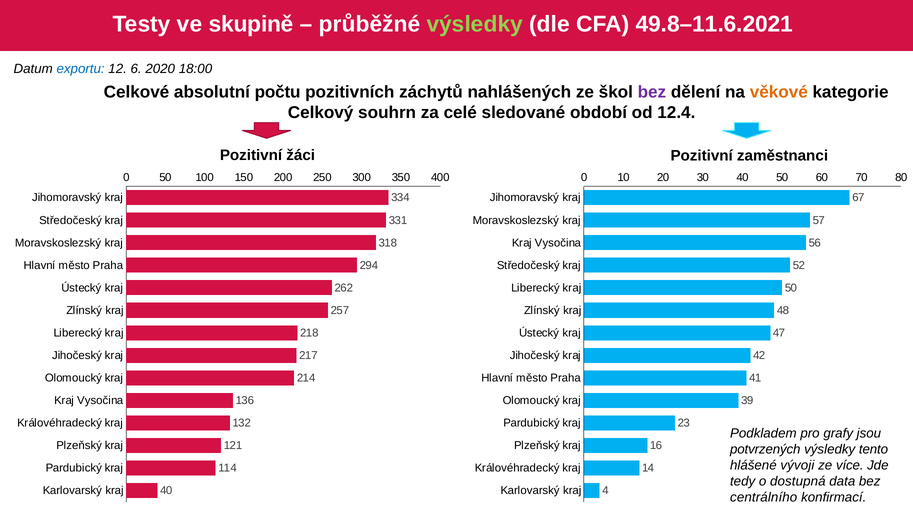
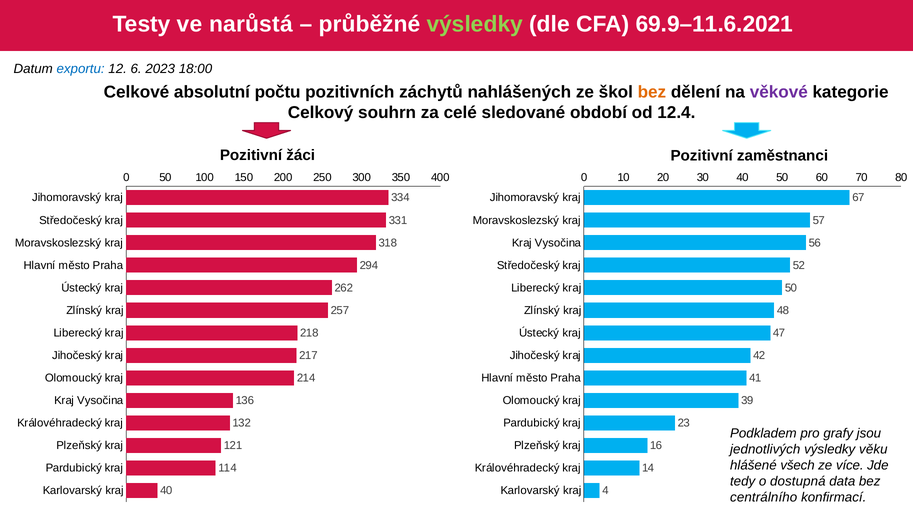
skupině: skupině -> narůstá (251, 24)
49.8–11.6.2021: 49.8–11.6.2021 -> 69.9–11.6.2021 (714, 24)
2020: 2020 -> 2023 (160, 69)
bez colour: purple -> orange (652, 92)
věkové colour: orange -> purple (779, 92)
potvrzených: potvrzených -> jednotlivých (765, 450)
tento: tento -> věku (873, 450)
vývoji: vývoji -> všech (798, 466)
